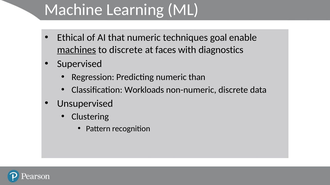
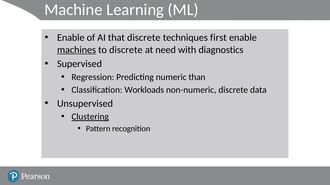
Ethical: Ethical -> Enable (71, 38)
that numeric: numeric -> discrete (144, 38)
goal: goal -> first (218, 38)
faces: faces -> need (166, 50)
Clustering underline: none -> present (90, 117)
